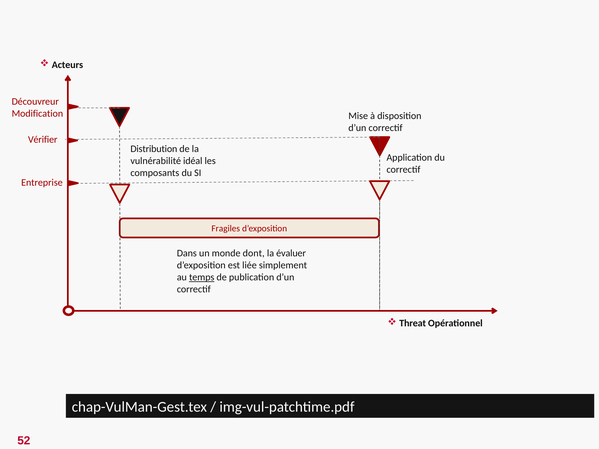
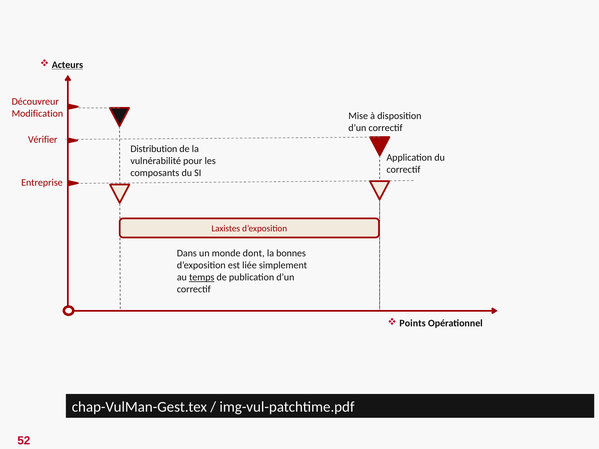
Acteurs underline: none -> present (67, 65)
idéal: idéal -> pour (193, 161)
Fragiles: Fragiles -> Laxistes (226, 229)
évaluer: évaluer -> bonnes (291, 254)
Threat: Threat -> Points (413, 324)
